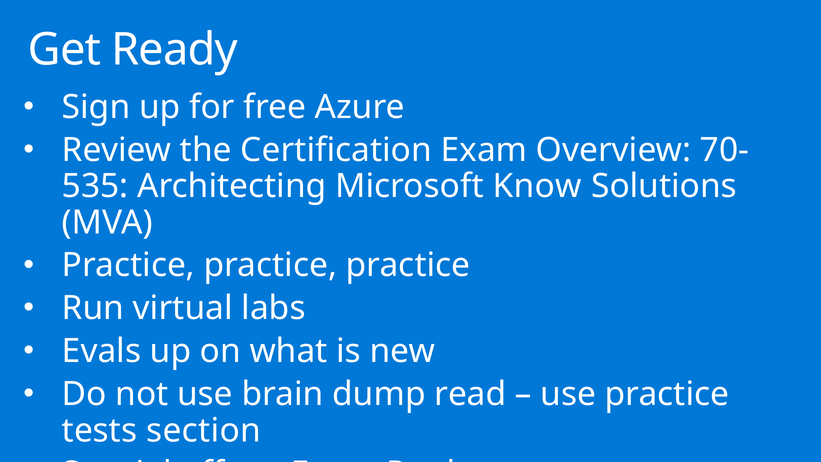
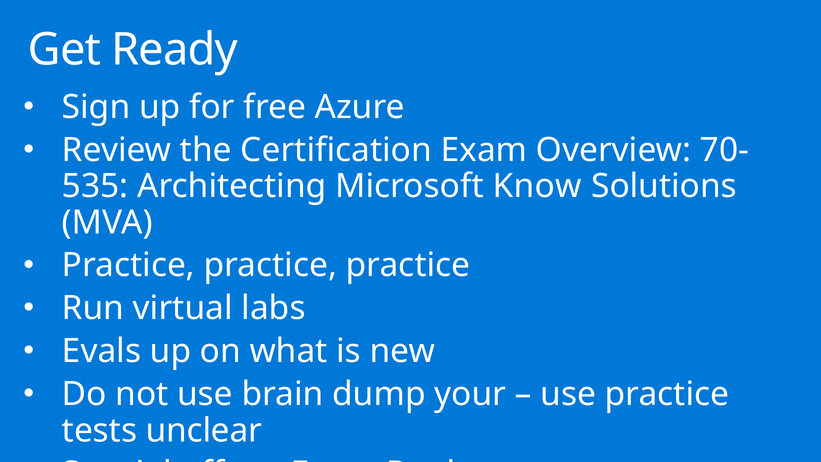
read: read -> your (470, 394)
section: section -> unclear (204, 430)
